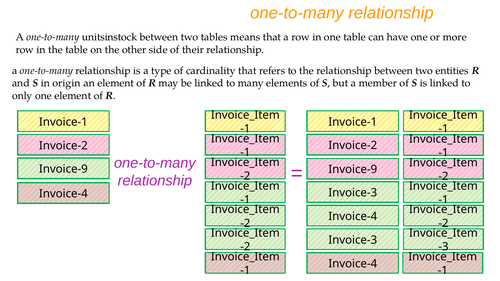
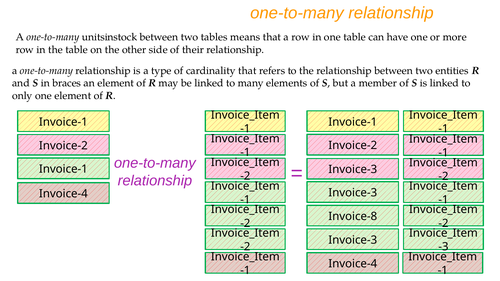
origin: origin -> braces (67, 83)
Invoice-9: Invoice-9 -> Invoice-1 (63, 169)
Invoice-9: Invoice-9 -> Invoice-3 (353, 170)
Invoice-4: Invoice-4 -> Invoice-8 (353, 217)
